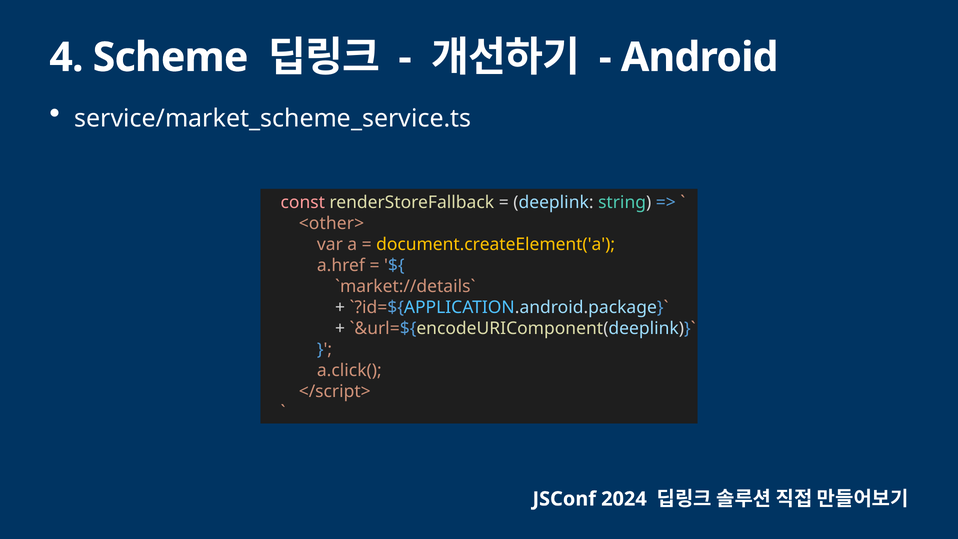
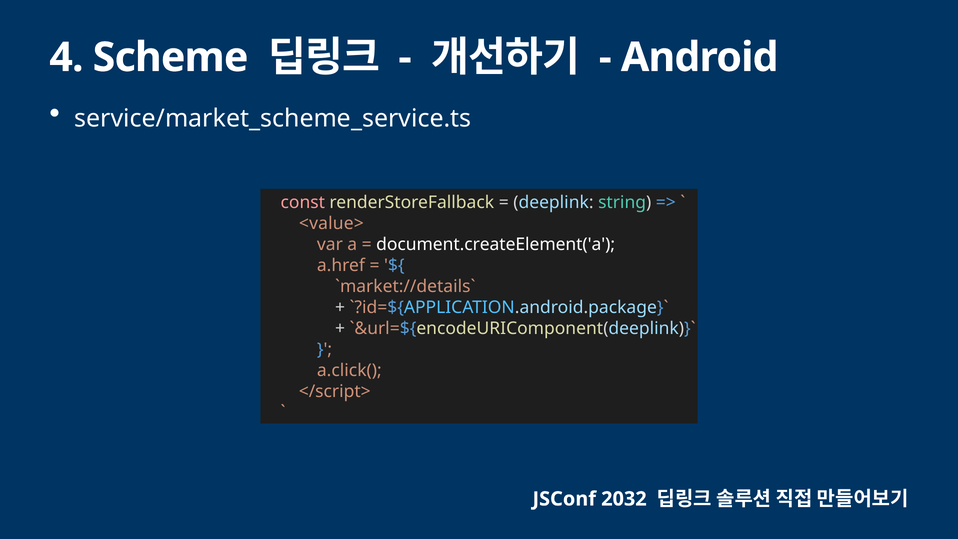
<other>: <other> -> <value> (331, 223)
document.createElement('a colour: yellow -> white (496, 244)
2024: 2024 -> 2032 (624, 499)
